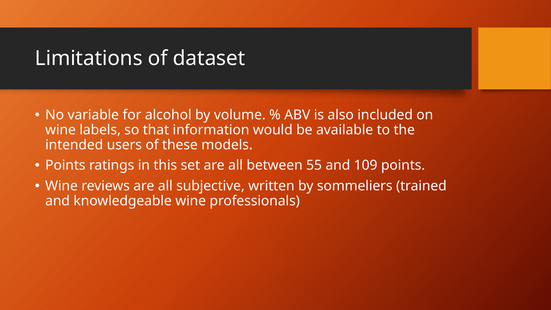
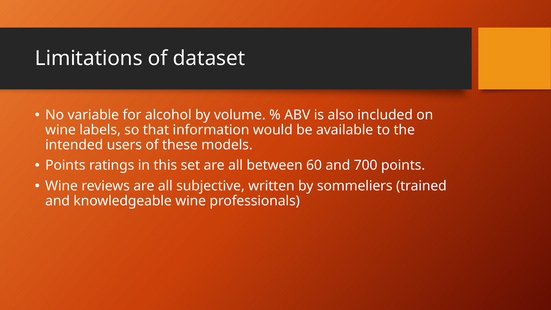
55: 55 -> 60 (314, 165)
109: 109 -> 700 (366, 165)
